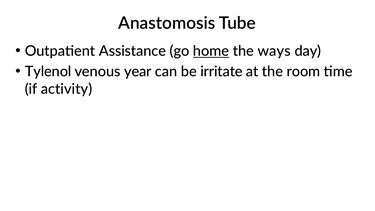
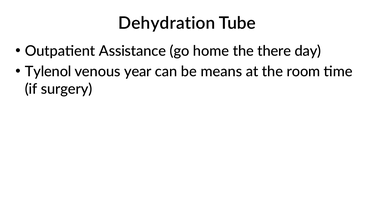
Anastomosis: Anastomosis -> Dehydration (167, 23)
home underline: present -> none (211, 51)
ways: ways -> there (274, 51)
irritate: irritate -> means (221, 71)
activity: activity -> surgery (67, 89)
